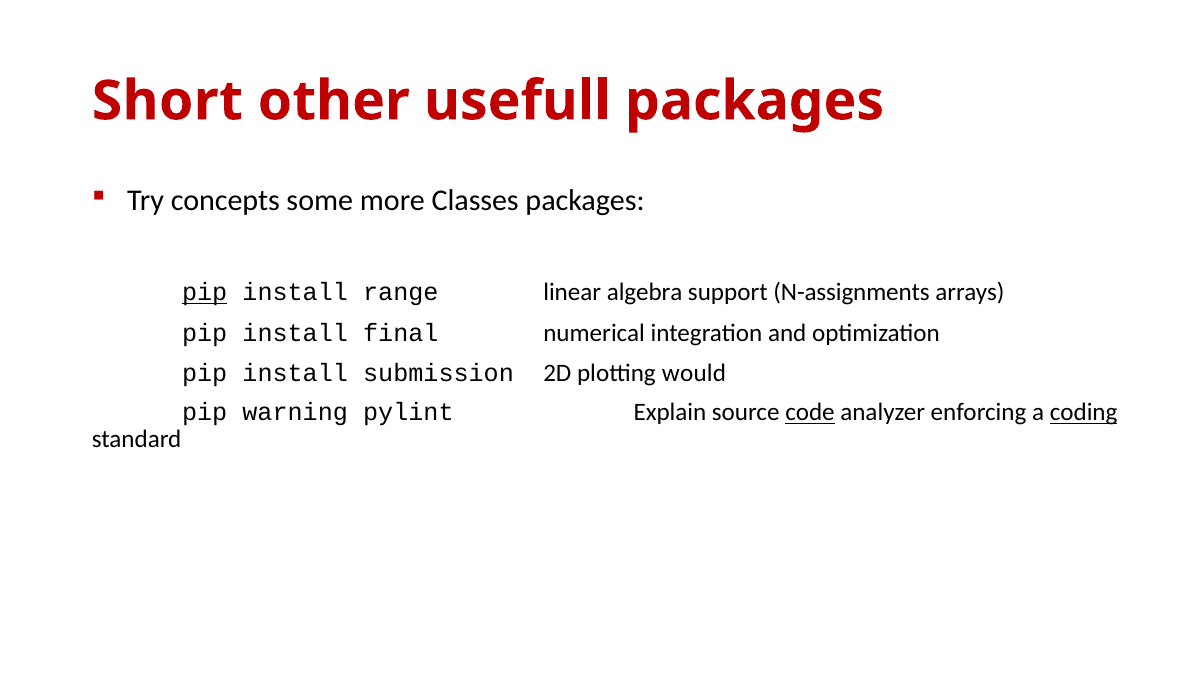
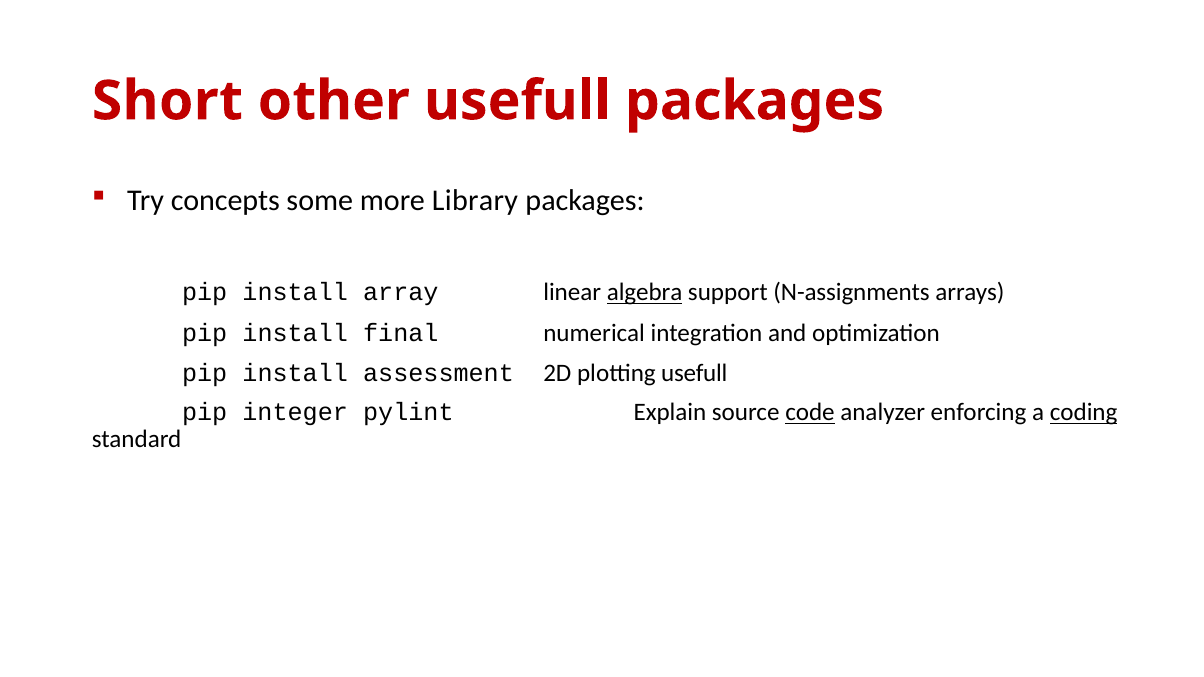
Classes: Classes -> Library (475, 201)
pip underline: present -> none (205, 293)
range: range -> array (401, 293)
algebra underline: none -> present (645, 293)
submission: submission -> assessment (438, 373)
plotting would: would -> usefull (694, 373)
warning: warning -> integer (295, 413)
